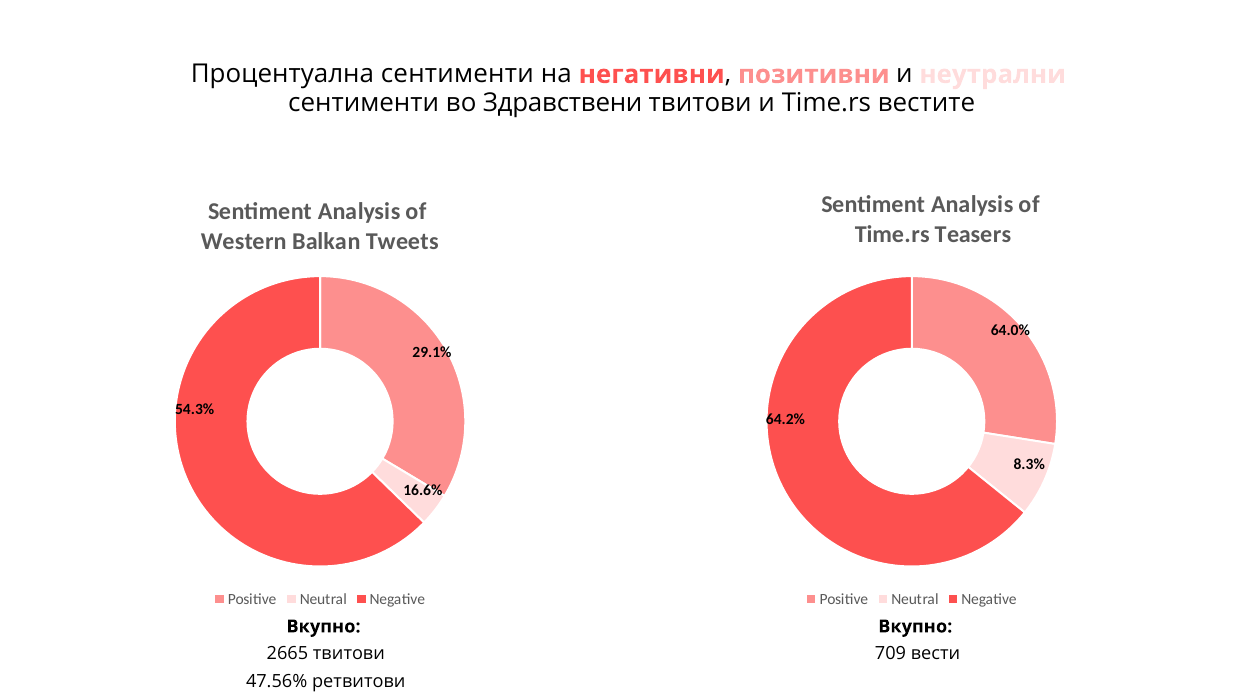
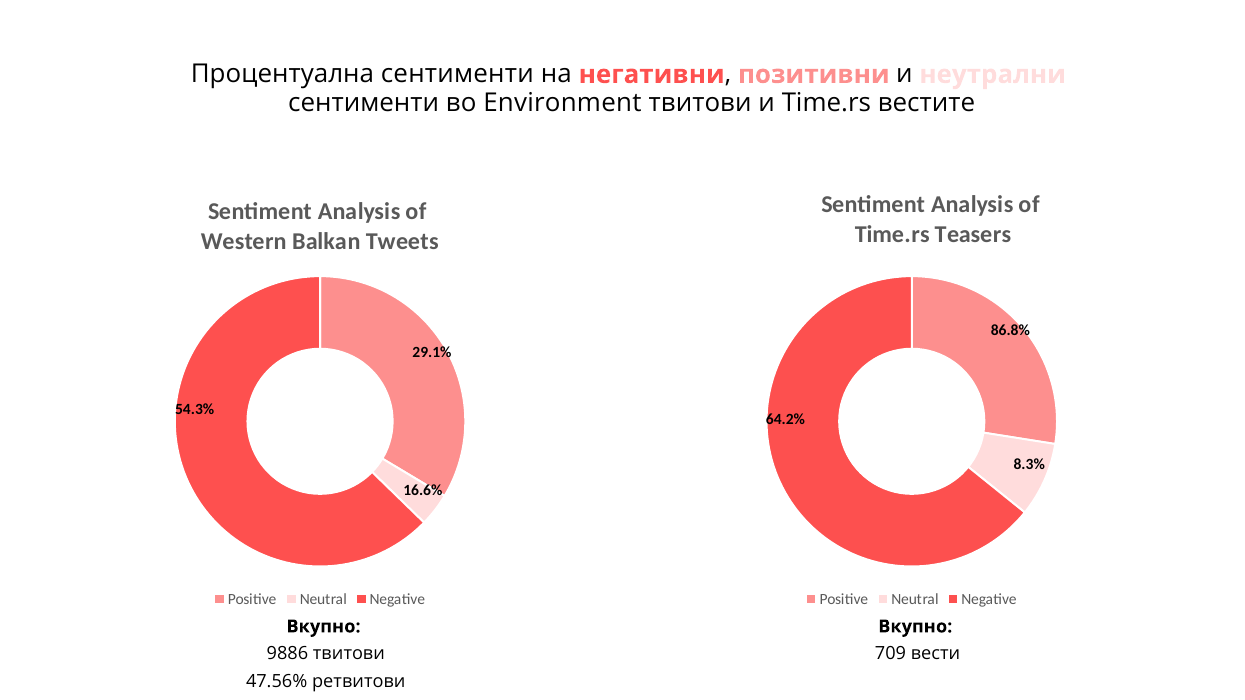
Здравствени: Здравствени -> Environment (562, 102)
64.0%: 64.0% -> 86.8% (1010, 330)
2665: 2665 -> 9886 (287, 654)
